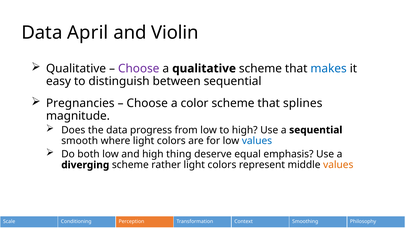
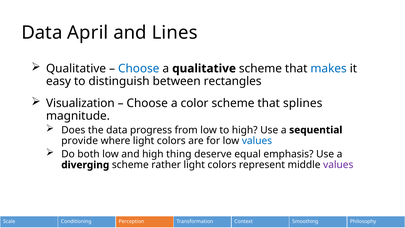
Violin: Violin -> Lines (175, 33)
Choose colour: purple -> blue (139, 68)
between sequential: sequential -> rectangles (233, 81)
Pregnancies: Pregnancies -> Visualization (80, 103)
smooth: smooth -> provide (80, 141)
values colour: orange -> purple (338, 165)
